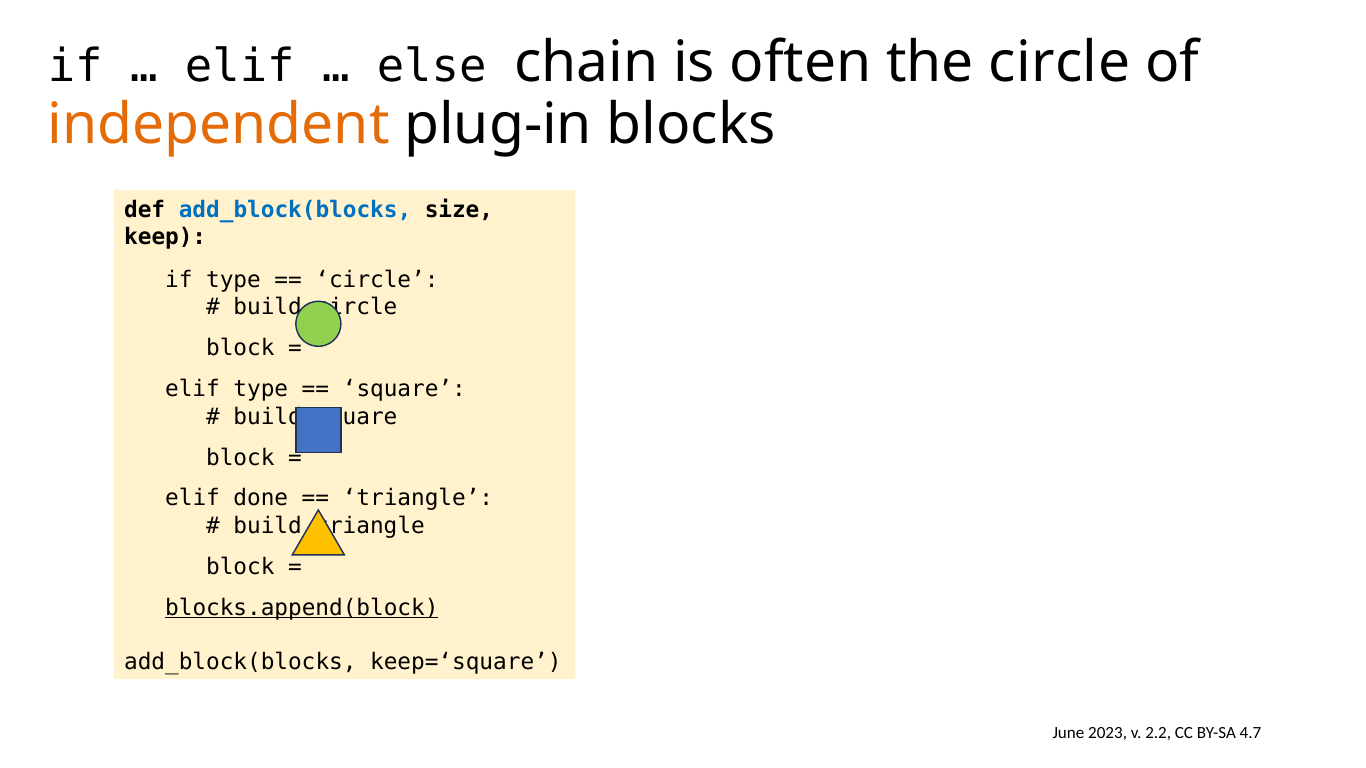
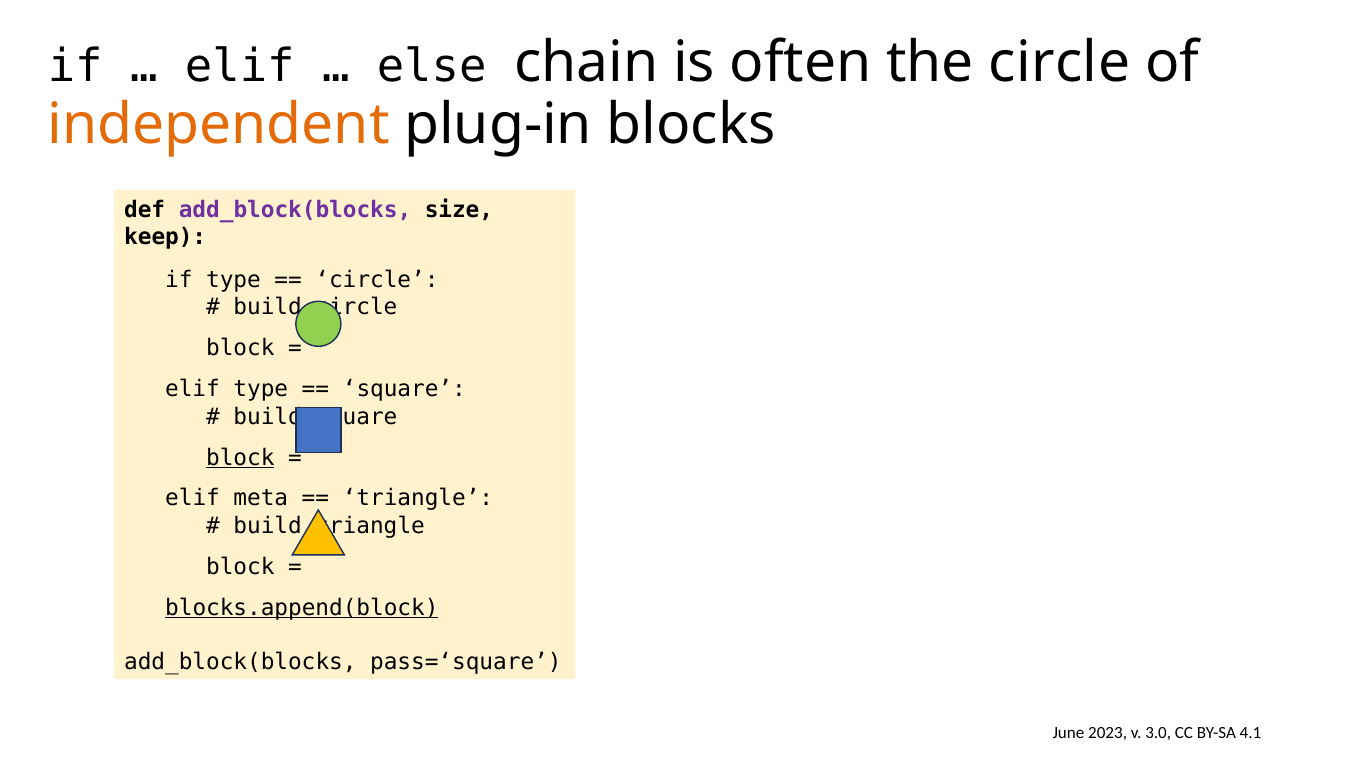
add_block(blocks colour: blue -> purple (295, 210)
block underline: none -> present (240, 458)
done: done -> meta (261, 499)
keep=‘square: keep=‘square -> pass=‘square (466, 662)
2.2: 2.2 -> 3.0 (1158, 734)
4.7: 4.7 -> 4.1 (1250, 734)
